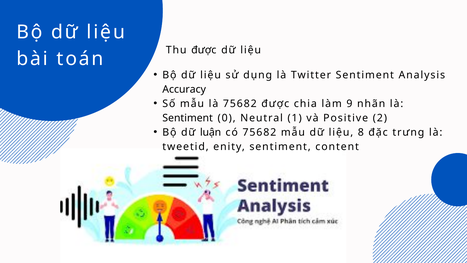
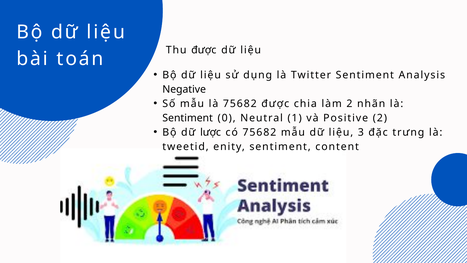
Accuracy: Accuracy -> Negative (184, 89)
làm 9: 9 -> 2 (349, 104)
luận: luận -> lược (211, 132)
8: 8 -> 3 (361, 132)
